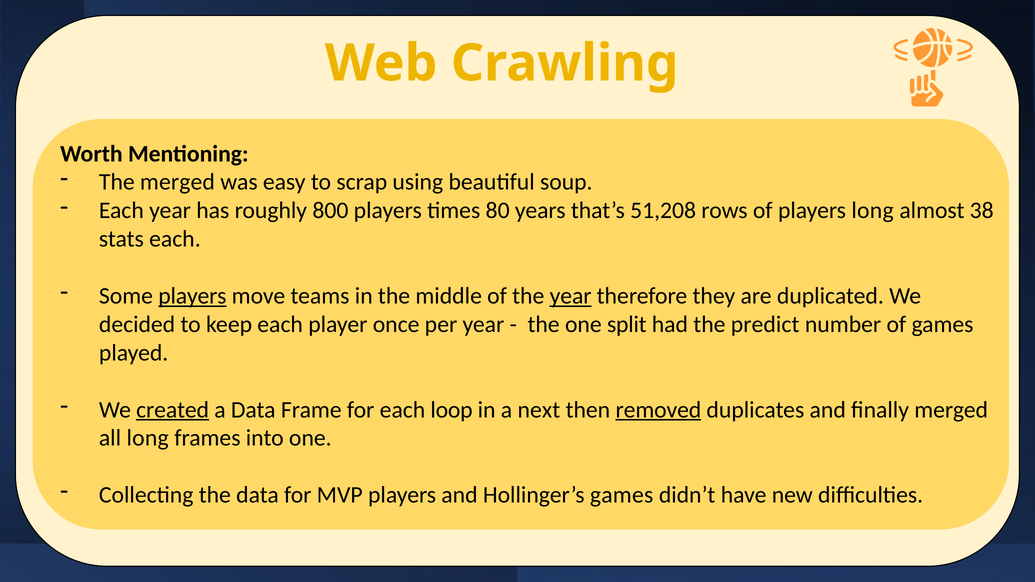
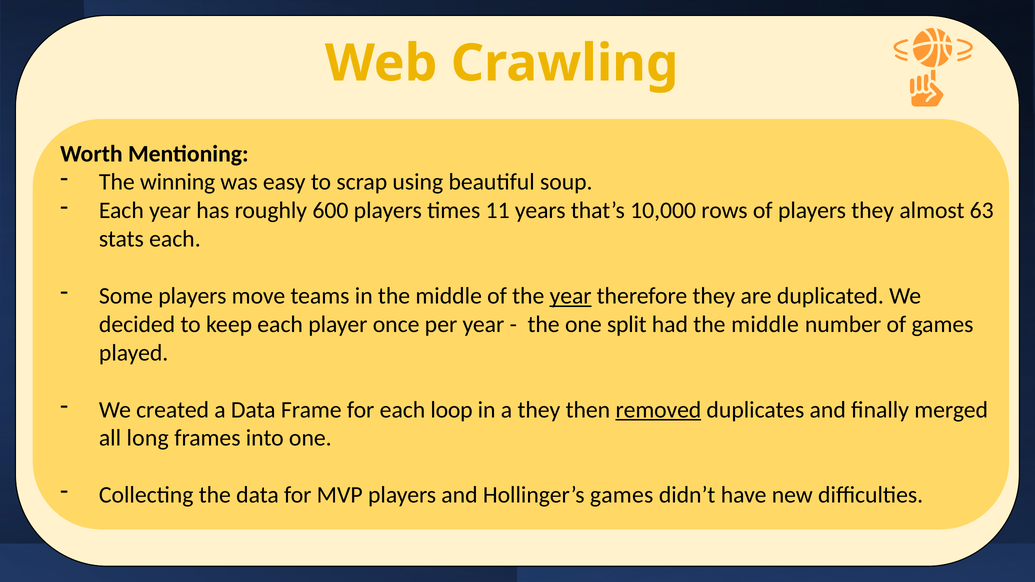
The merged: merged -> winning (178, 182)
800: 800 -> 600 (330, 211)
80: 80 -> 11 (498, 211)
51,208: 51,208 -> 10,000 (663, 211)
players long: long -> they (873, 211)
38: 38 -> 63 (982, 211)
players underline: present -> none (192, 296)
had the predict: predict -> middle (765, 324)
created underline: present -> none (173, 410)
a next: next -> they (539, 410)
